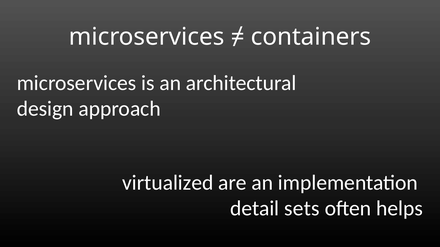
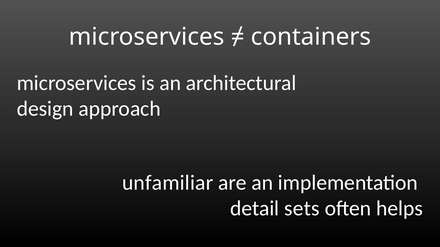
virtualized: virtualized -> unfamiliar (168, 183)
